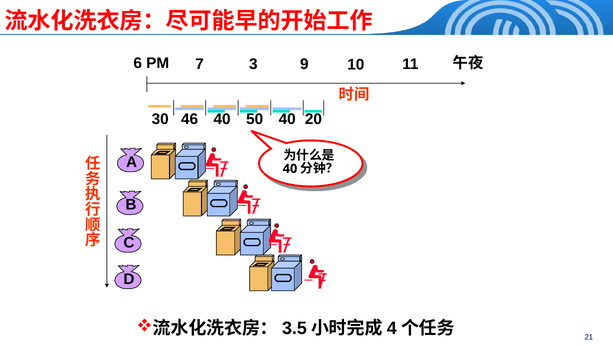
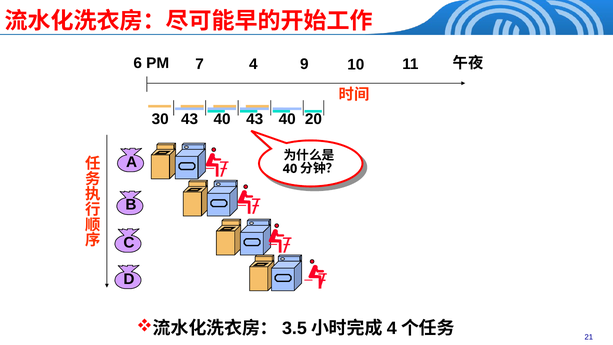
7 3: 3 -> 4 (253, 64)
30 46: 46 -> 43 (190, 119)
40 50: 50 -> 43 (255, 119)
